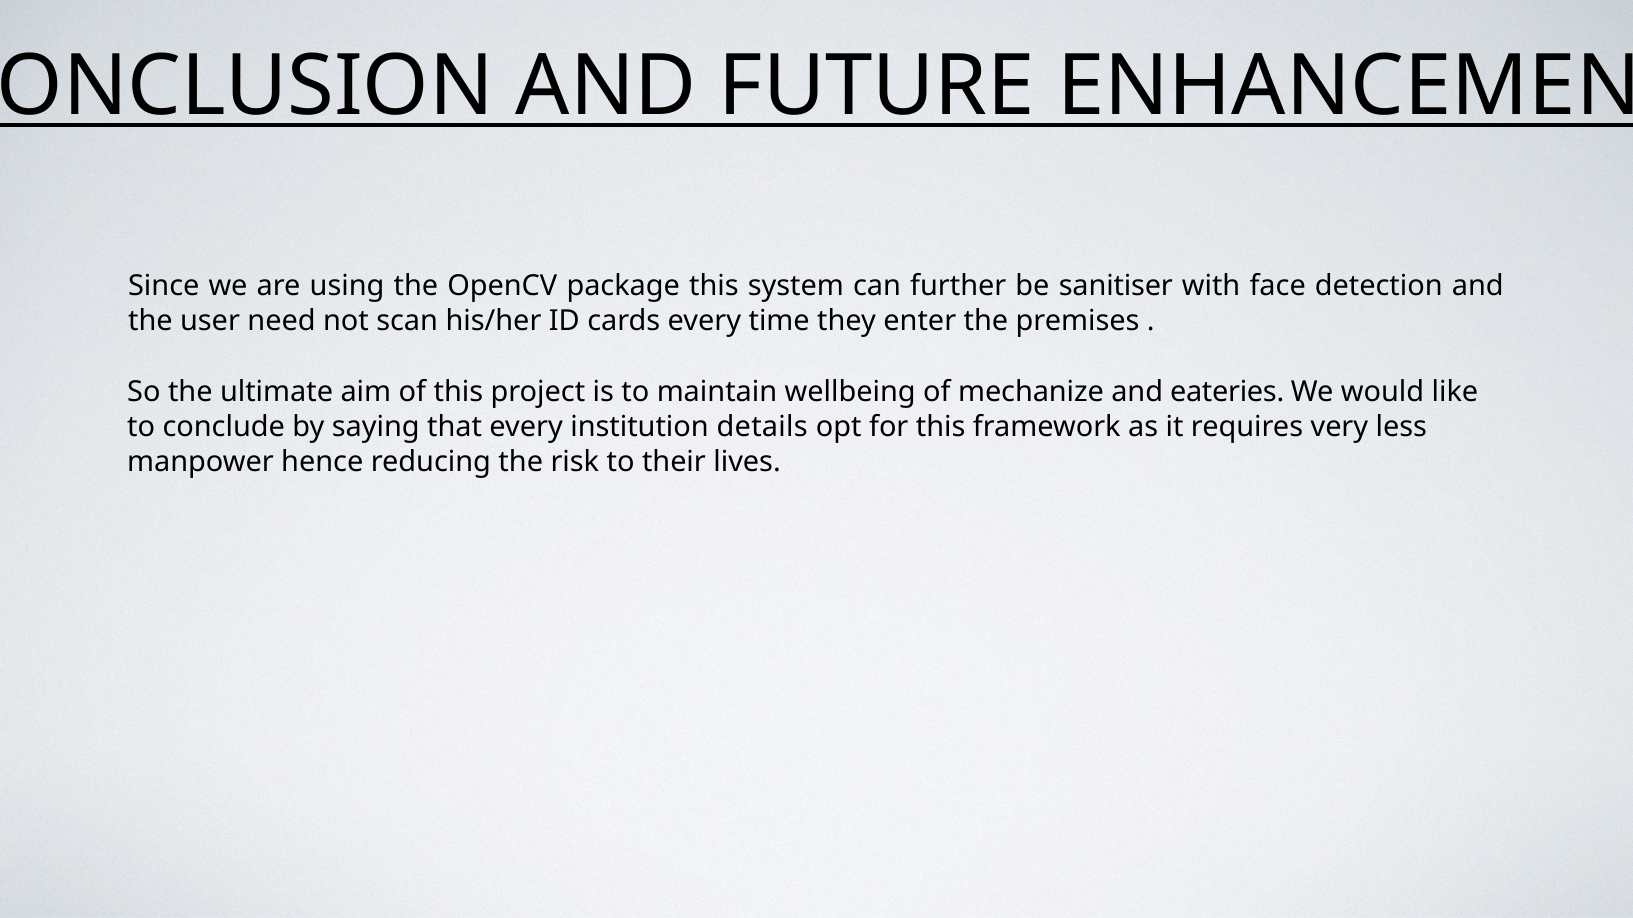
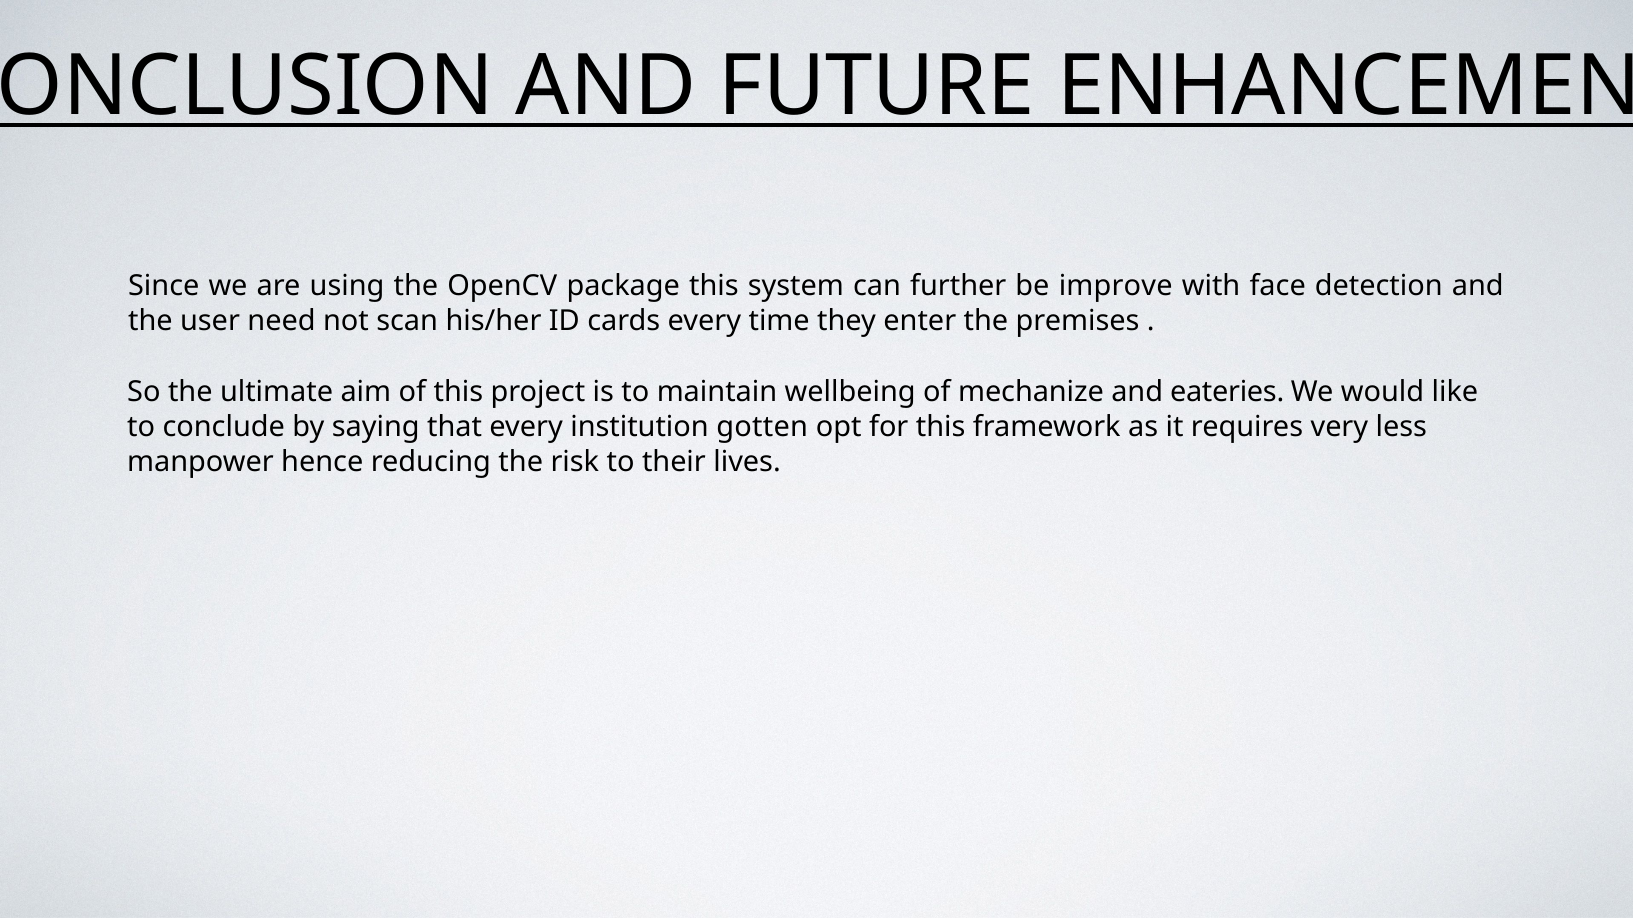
sanitiser: sanitiser -> improve (1116, 286)
details: details -> gotten (762, 427)
